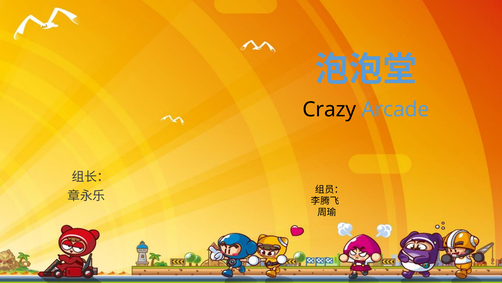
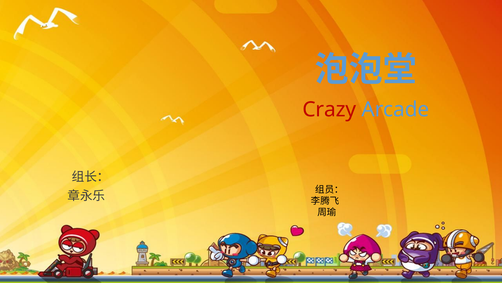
Crazy colour: black -> red (329, 109)
